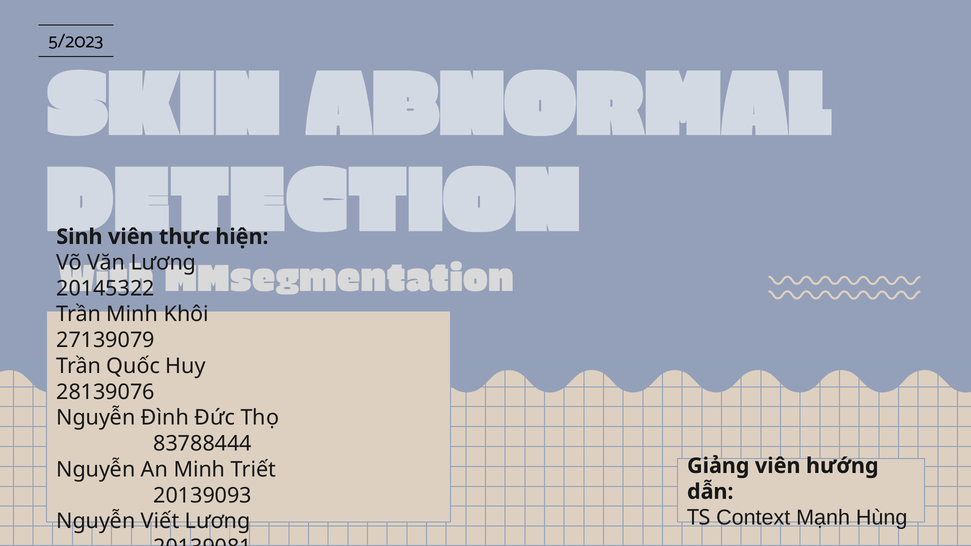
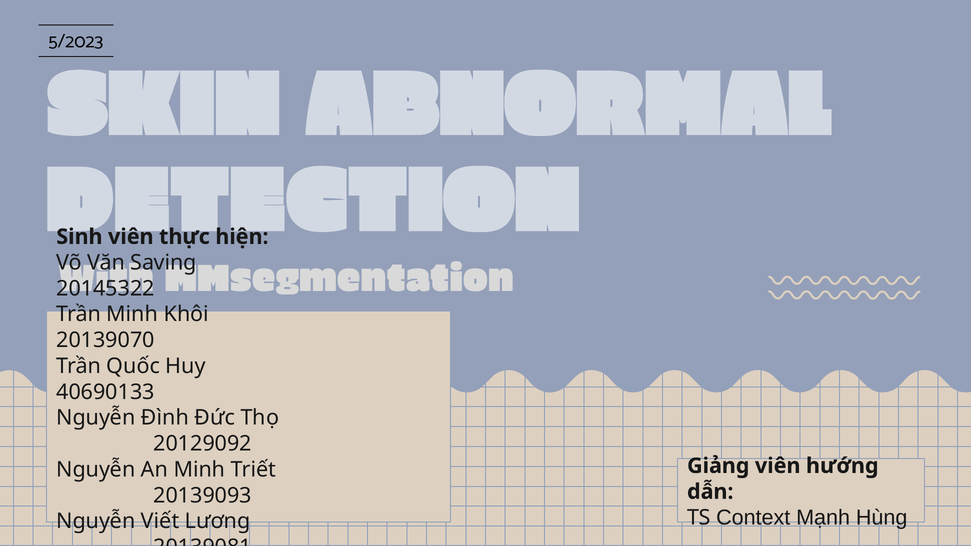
Lương: Lương -> Saving (163, 263)
27139079: 27139079 -> 20139070 (105, 340)
28139076: 28139076 -> 40690133 (105, 392)
83788444: 83788444 -> 20129092 (203, 444)
